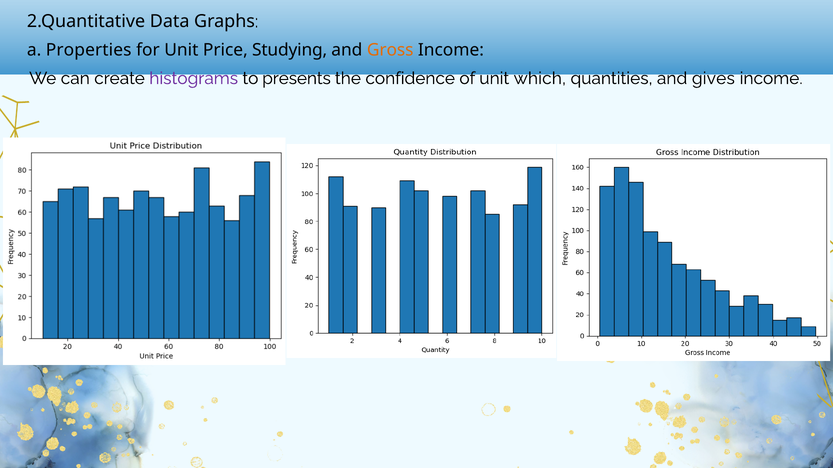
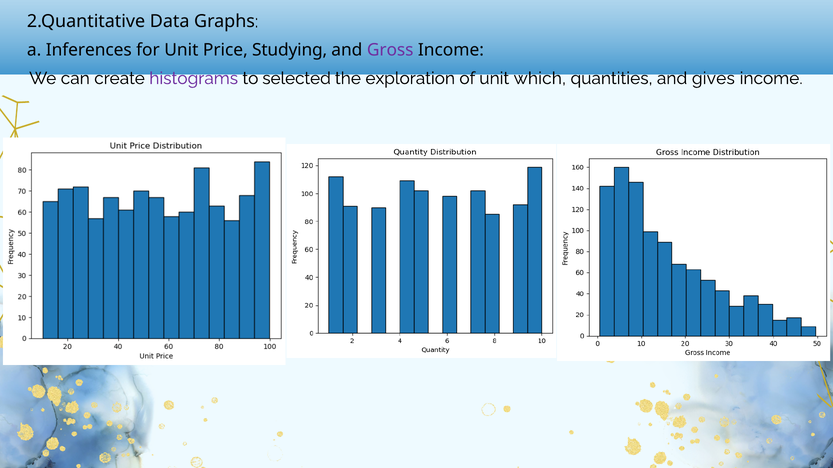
Properties: Properties -> Inferences (89, 50)
Gross colour: orange -> purple (390, 50)
presents: presents -> selected (297, 78)
confidence: confidence -> exploration (410, 78)
